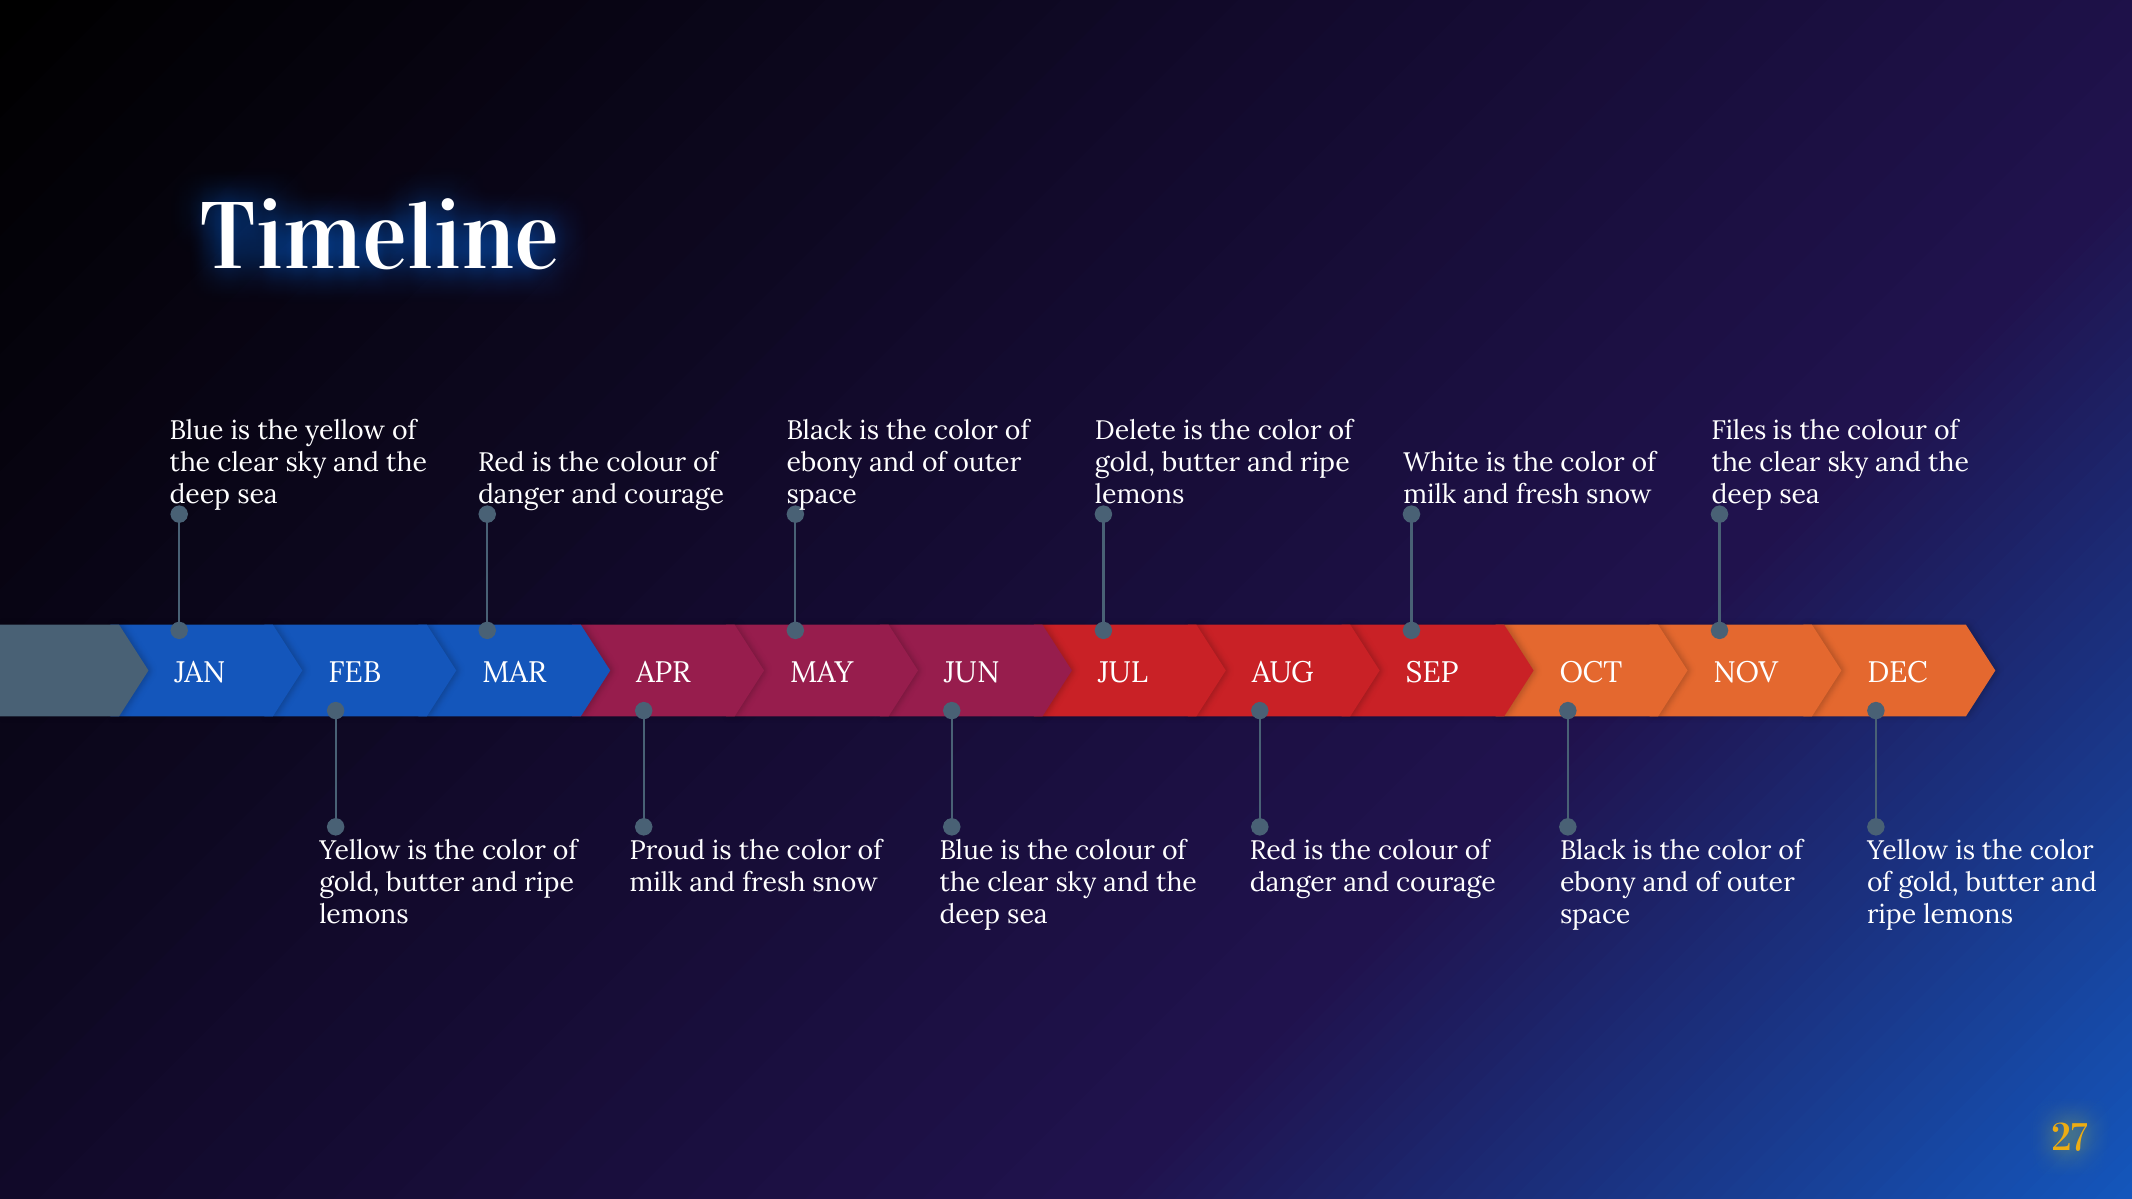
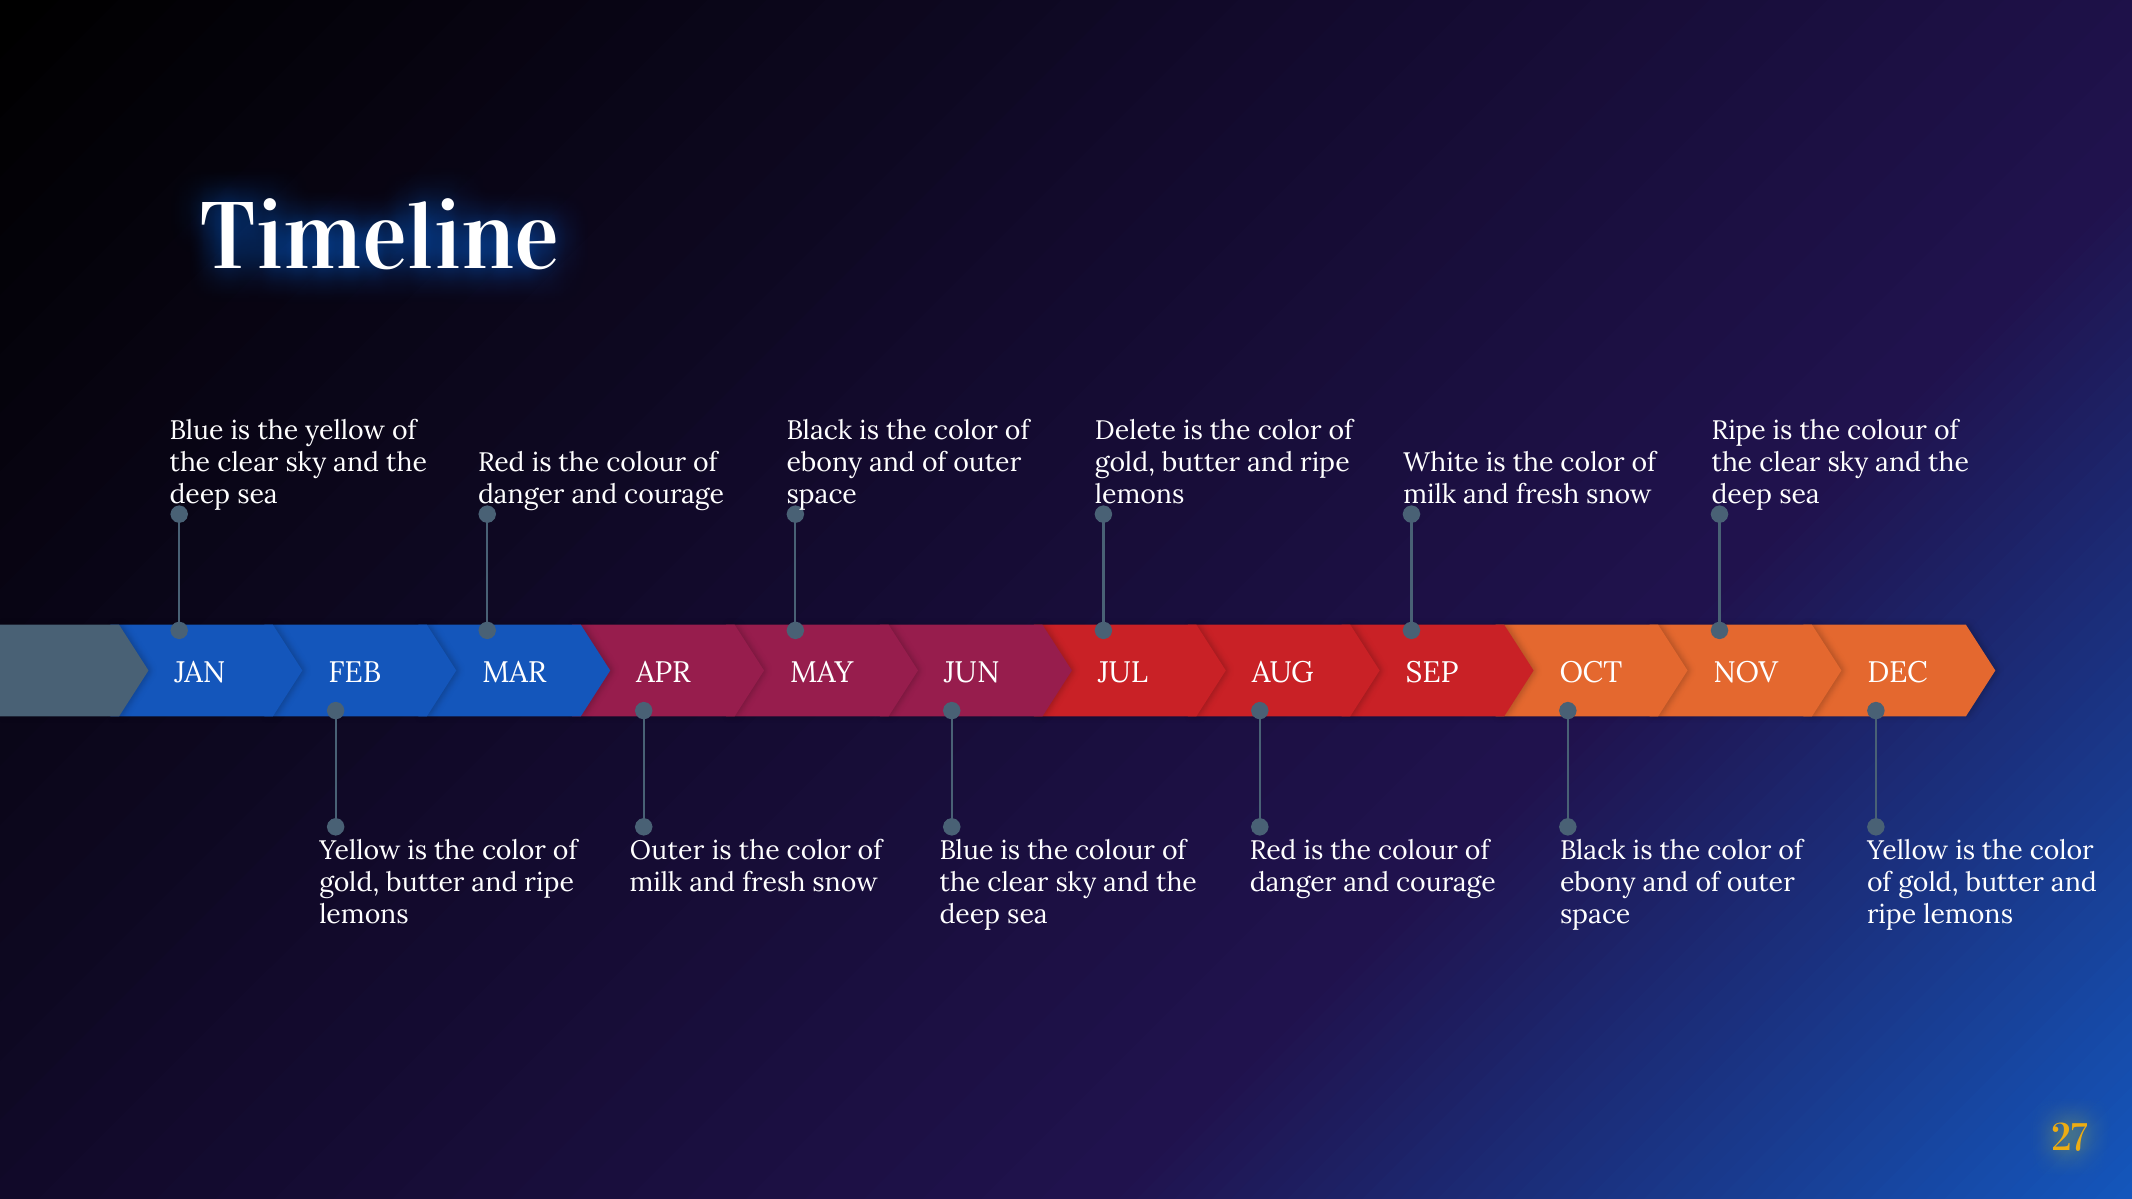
Files: Files -> Ripe (1739, 431)
Proud: Proud -> Outer (667, 851)
